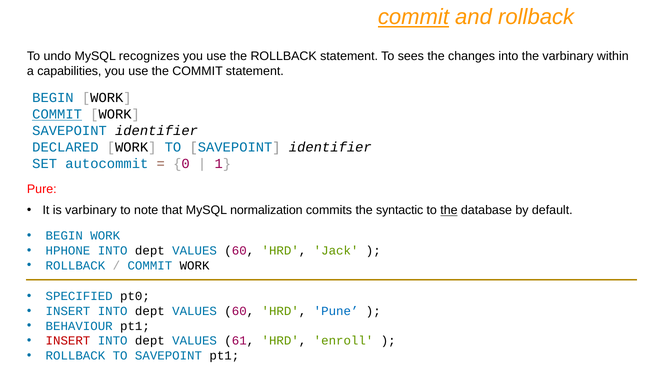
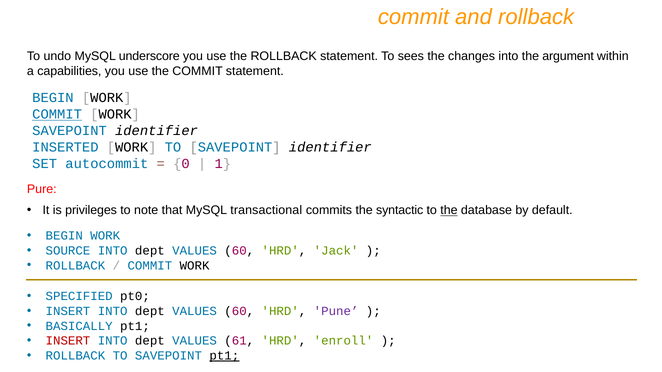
commit underline: present -> none (413, 17)
recognizes: recognizes -> underscore (149, 56)
the varbinary: varbinary -> argument (568, 56)
DECLARED: DECLARED -> INSERTED (65, 147)
is varbinary: varbinary -> privileges (91, 211)
normalization: normalization -> transactional (266, 211)
HPHONE: HPHONE -> SOURCE (68, 251)
Pune colour: blue -> purple (336, 311)
BEHAVIOUR: BEHAVIOUR -> BASICALLY (79, 326)
pt1 underline: none -> present (224, 356)
